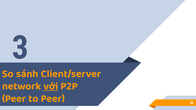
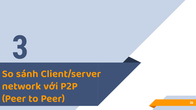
với underline: present -> none (51, 86)
